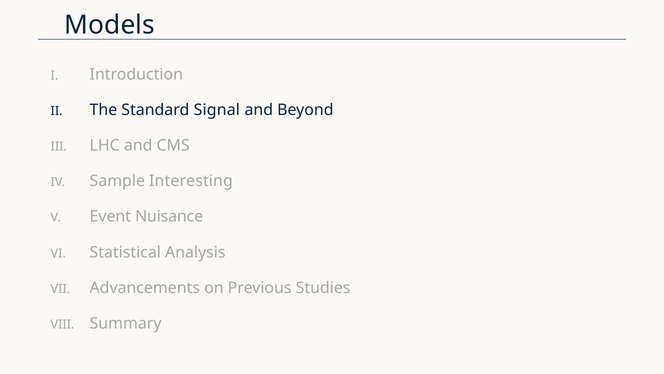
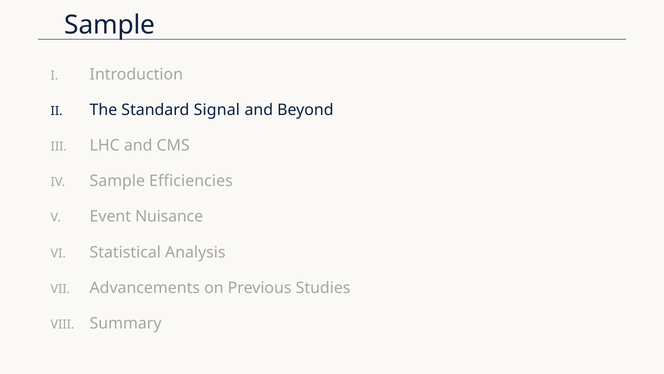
Models: Models -> Sample (110, 25)
Interesting: Interesting -> Efficiencies (191, 181)
